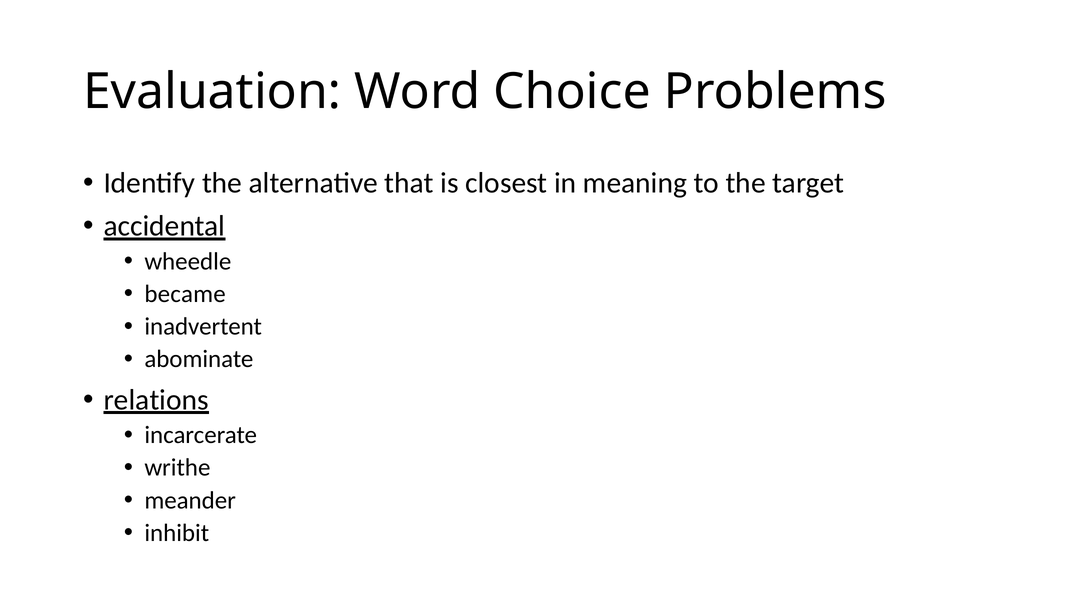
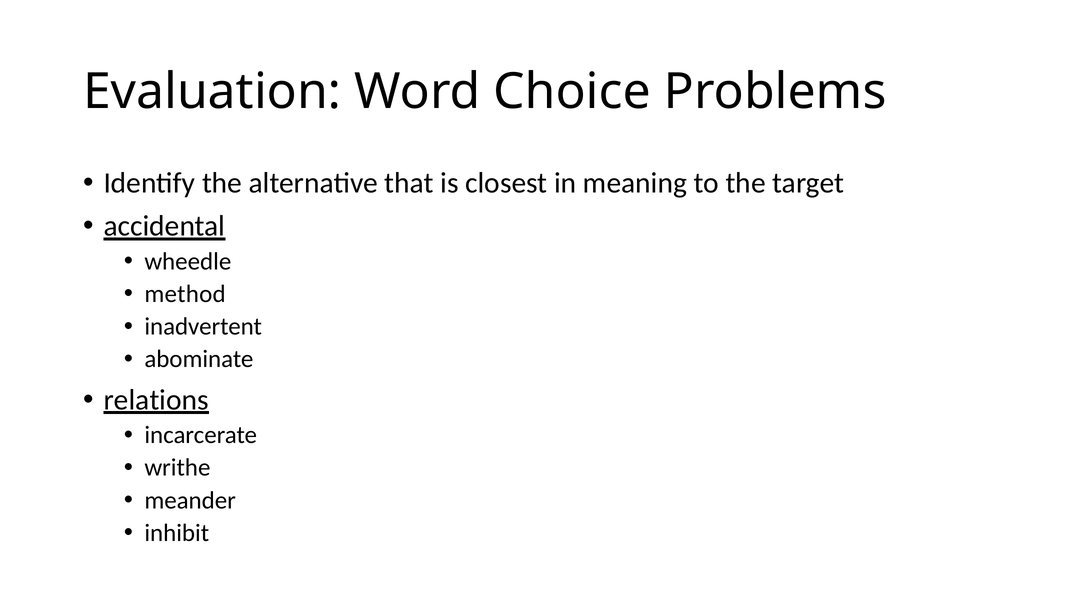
became: became -> method (185, 294)
